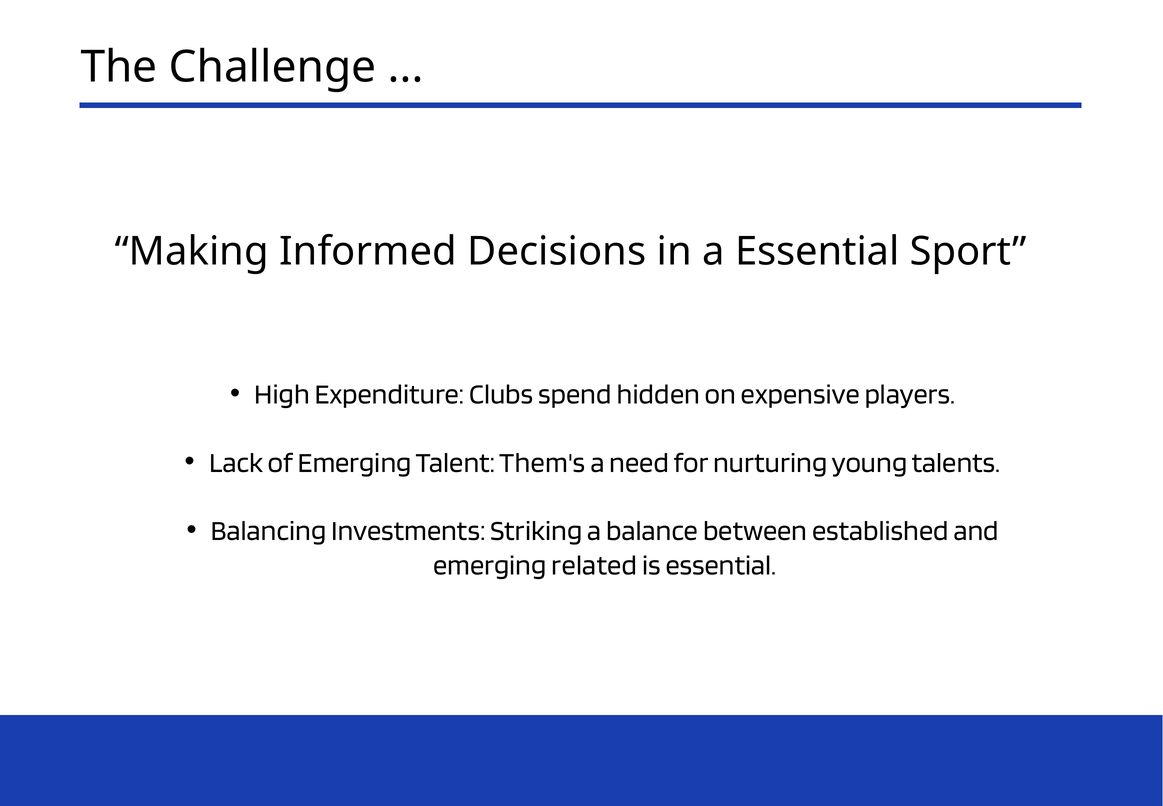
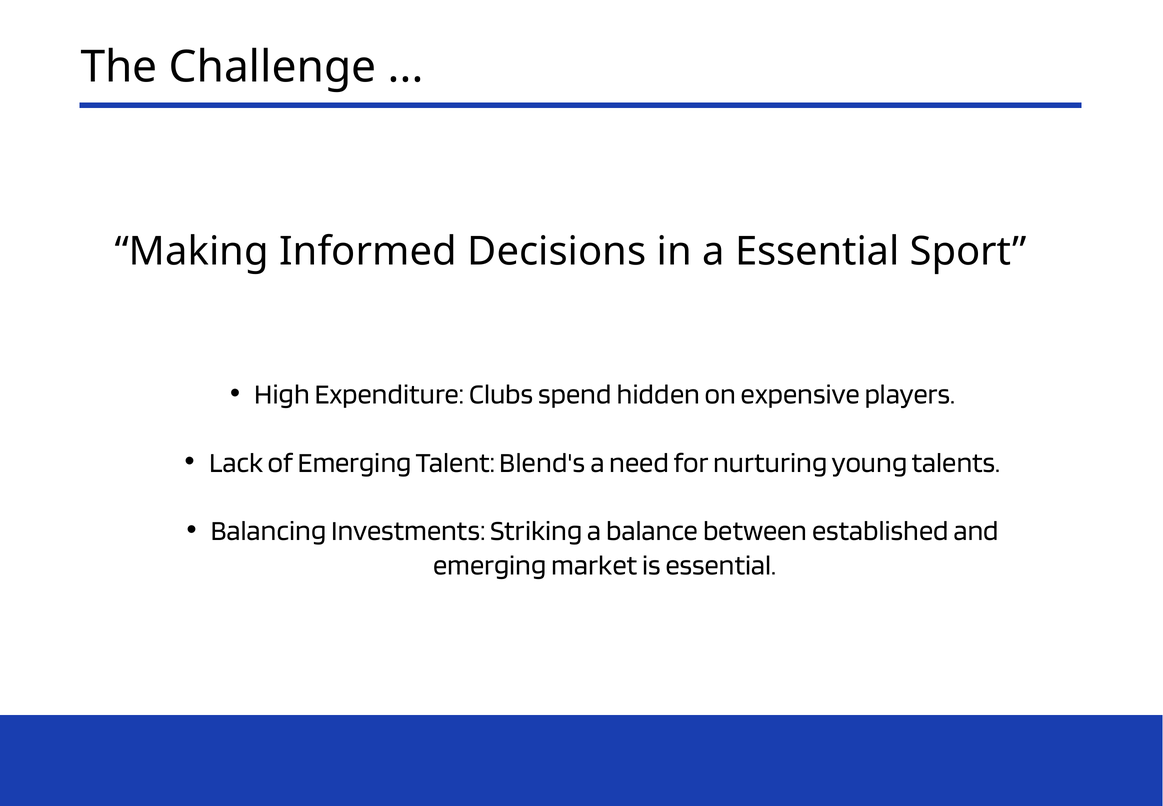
Them's: Them's -> Blend's (542, 463)
related: related -> market (594, 565)
